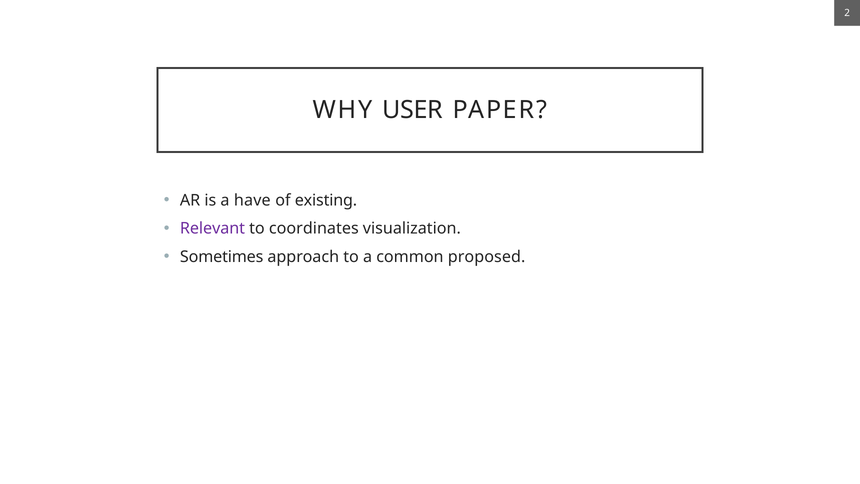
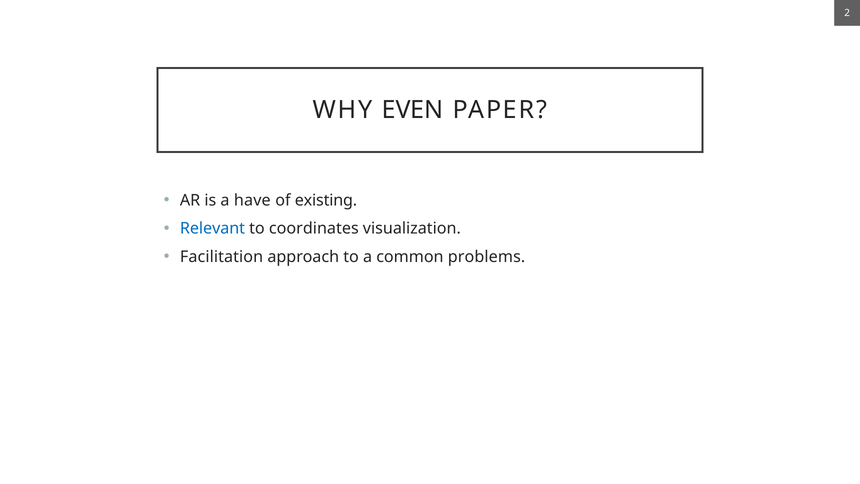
USER: USER -> EVEN (413, 110)
Relevant colour: purple -> blue (213, 228)
Sometimes: Sometimes -> Facilitation (222, 257)
proposed: proposed -> problems (487, 257)
